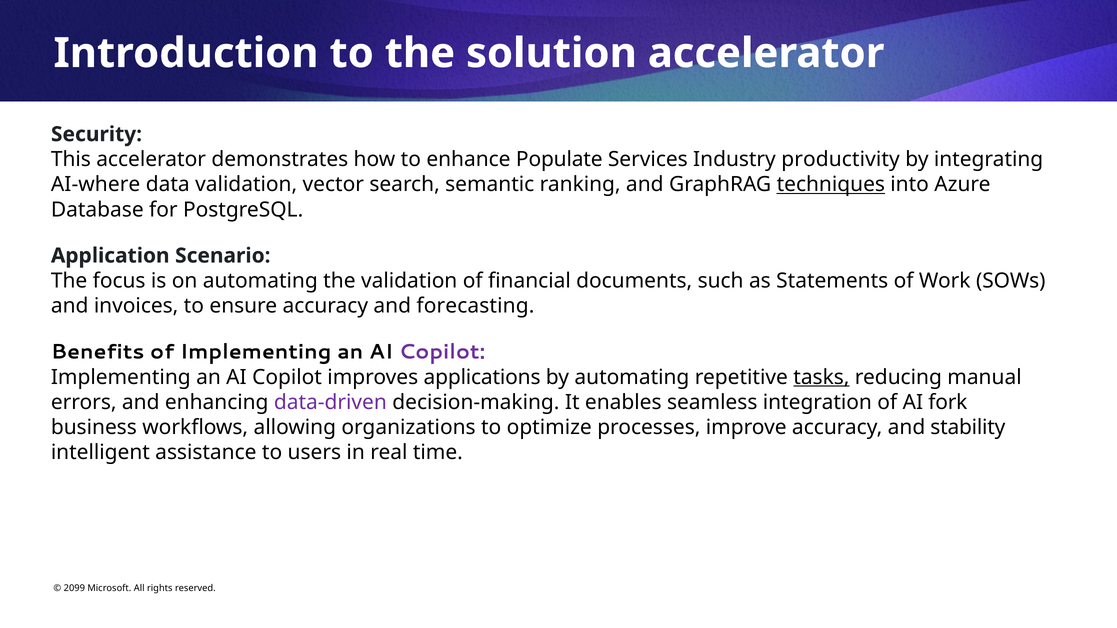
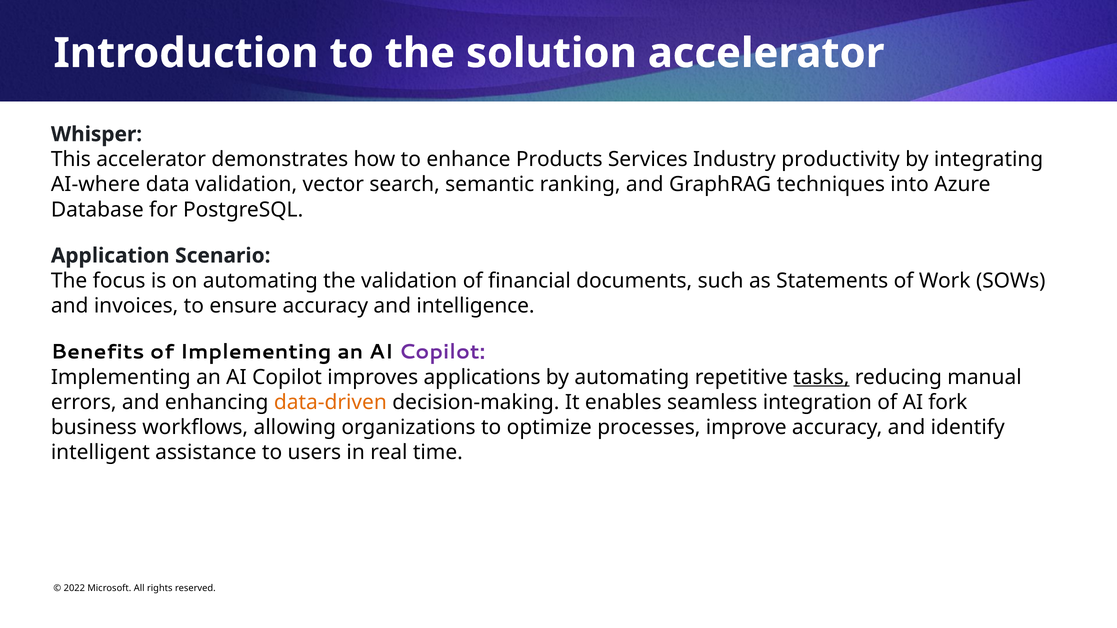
Security: Security -> Whisper (97, 134)
Populate: Populate -> Products (559, 159)
techniques underline: present -> none (831, 185)
forecasting: forecasting -> intelligence (476, 306)
data-driven colour: purple -> orange (330, 402)
stability: stability -> identify (968, 428)
2099: 2099 -> 2022 (74, 589)
